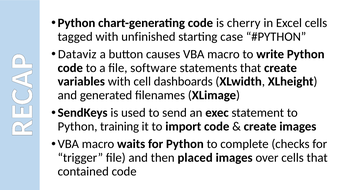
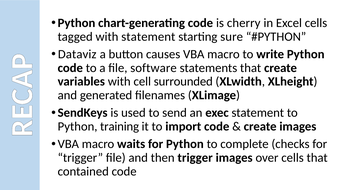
with unfinished: unfinished -> statement (148, 37)
case: case -> sure (232, 37)
dashboards: dashboards -> surrounded (183, 82)
then placed: placed -> trigger (195, 158)
